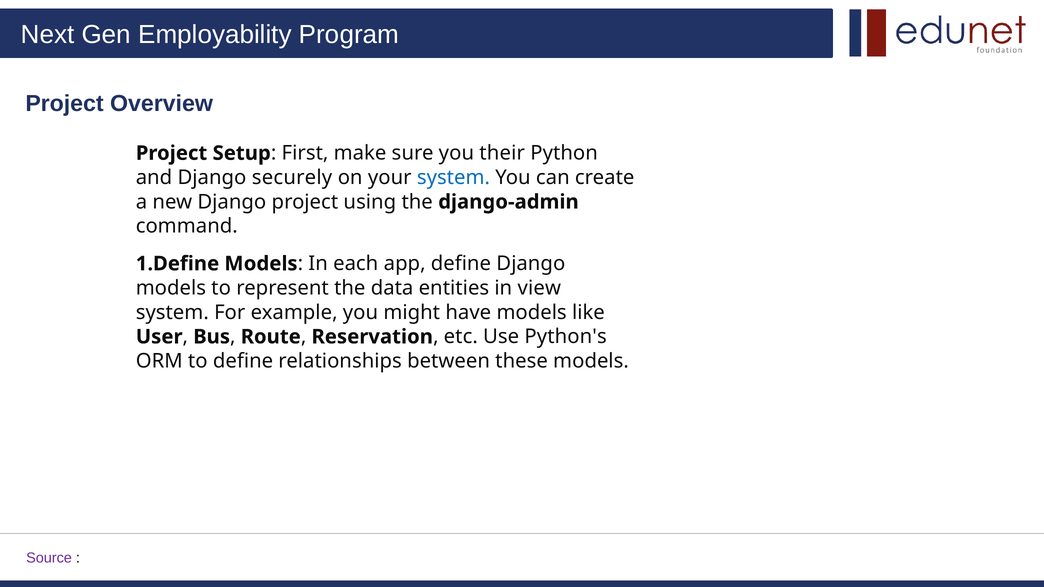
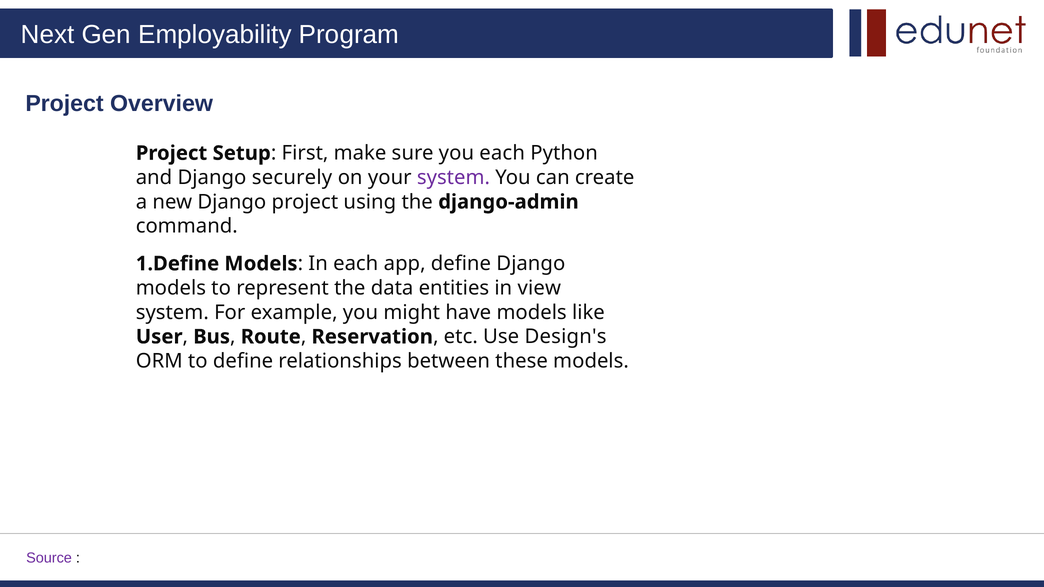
you their: their -> each (502, 153)
system colour: blue -> purple (453, 178)
Python's: Python's -> Design's (566, 337)
